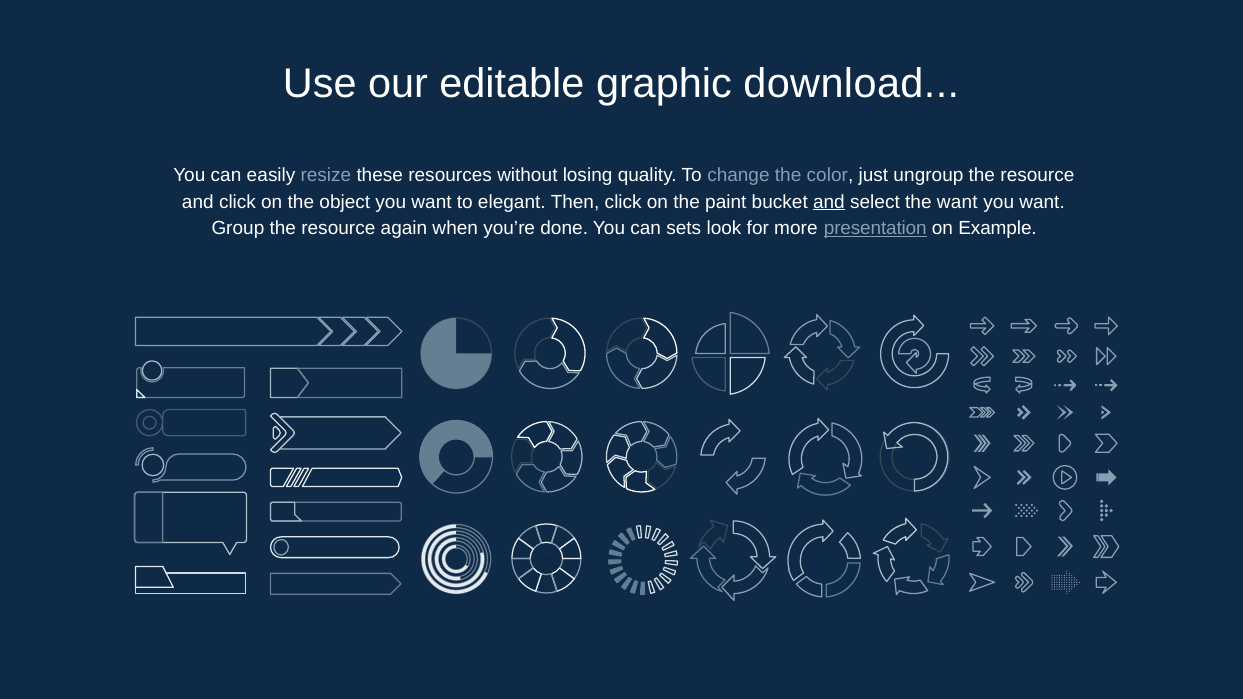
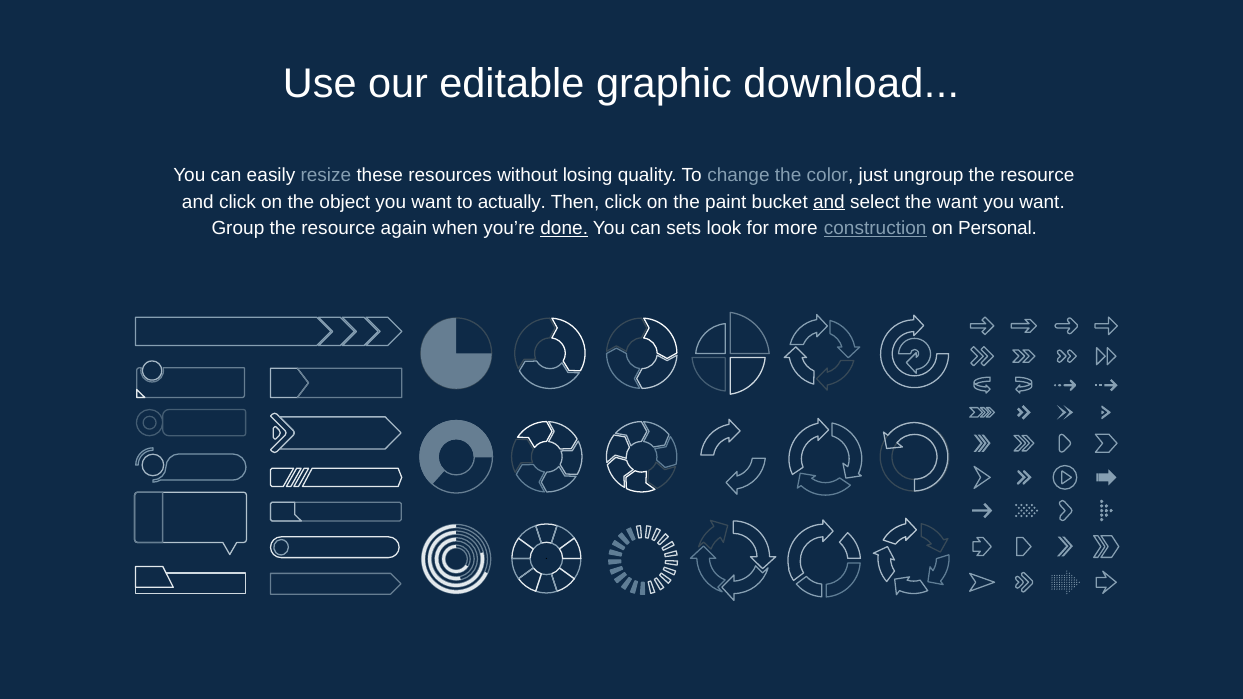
elegant: elegant -> actually (512, 202)
done underline: none -> present (564, 228)
presentation: presentation -> construction (875, 228)
Example: Example -> Personal (998, 228)
